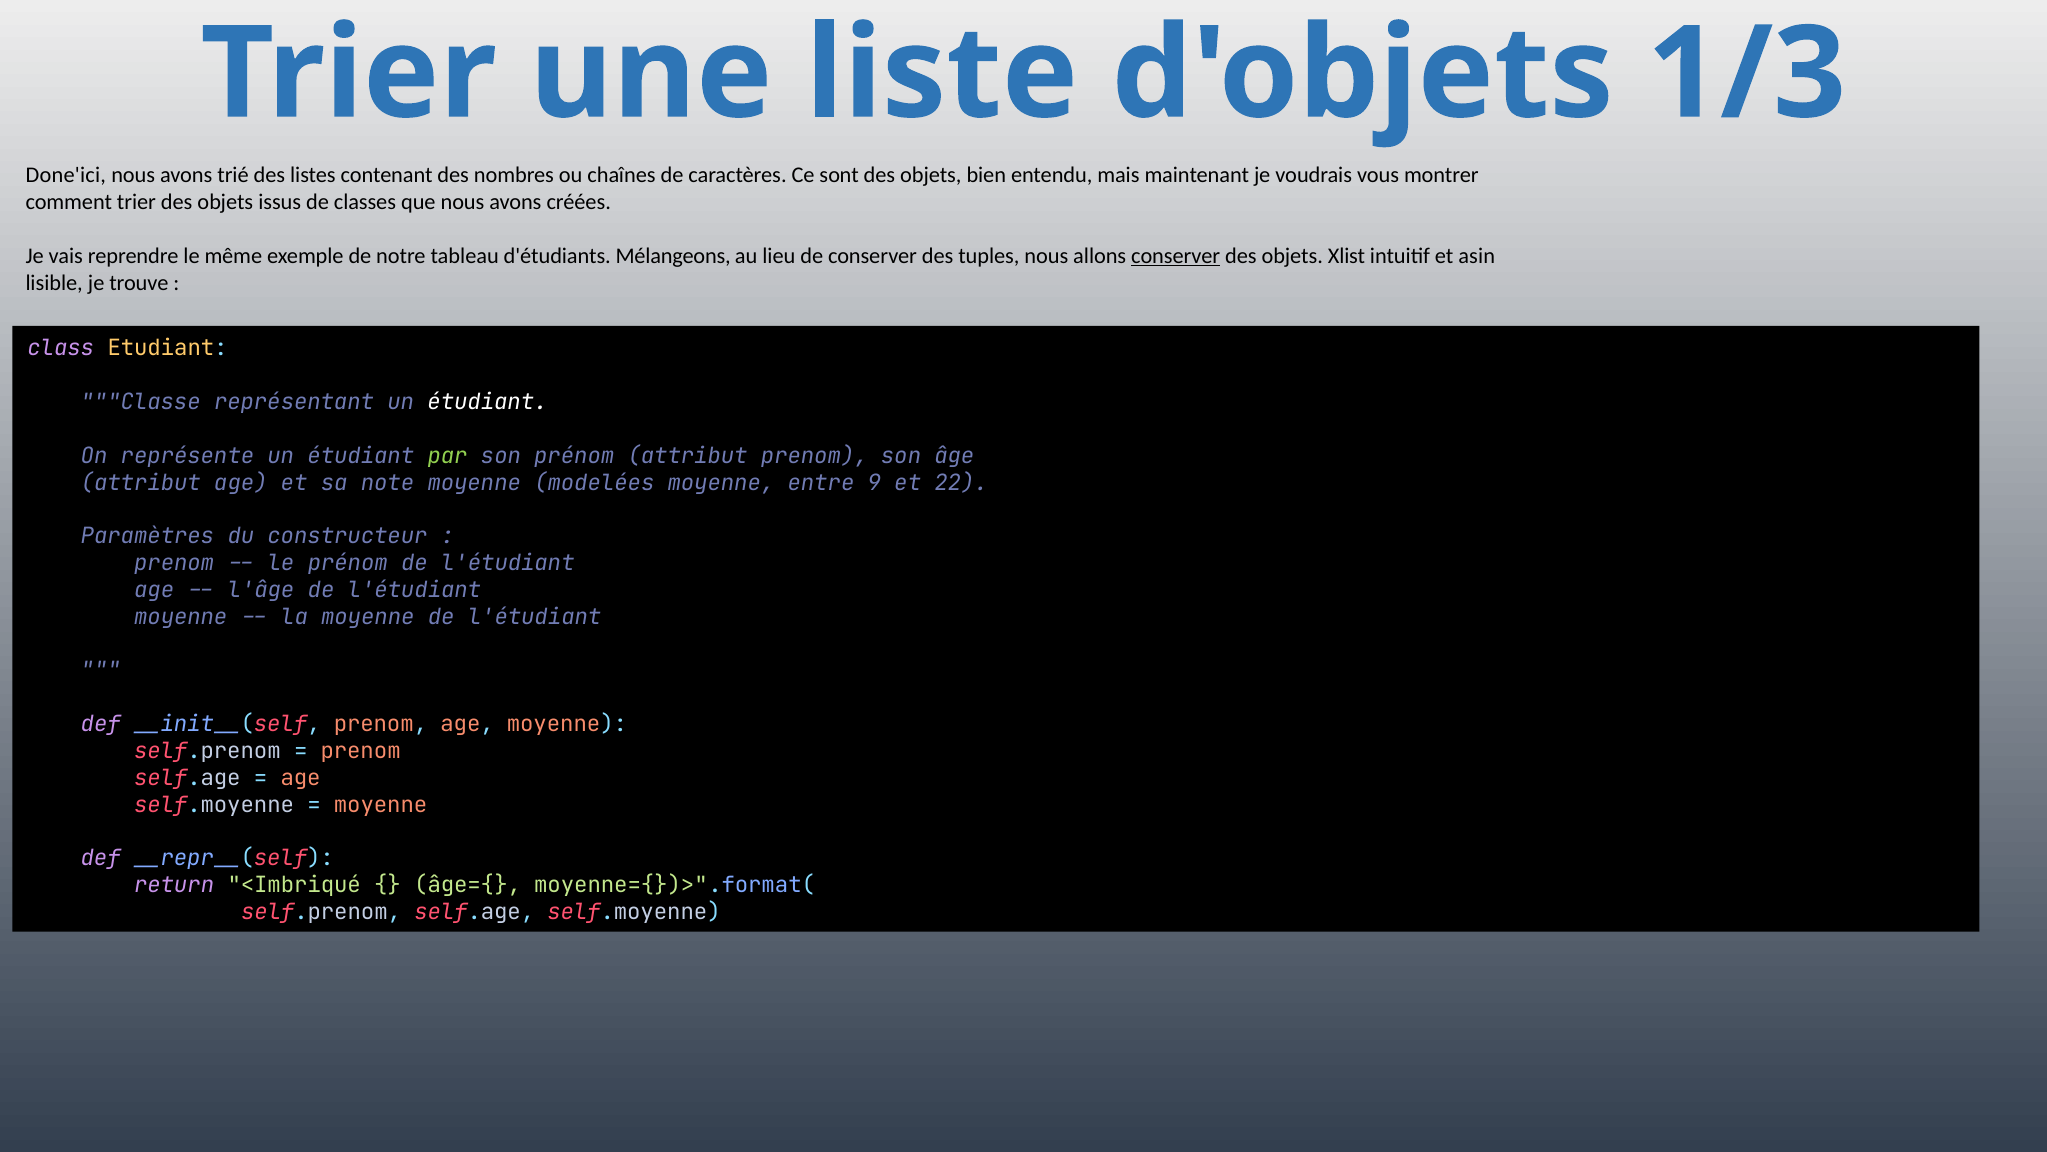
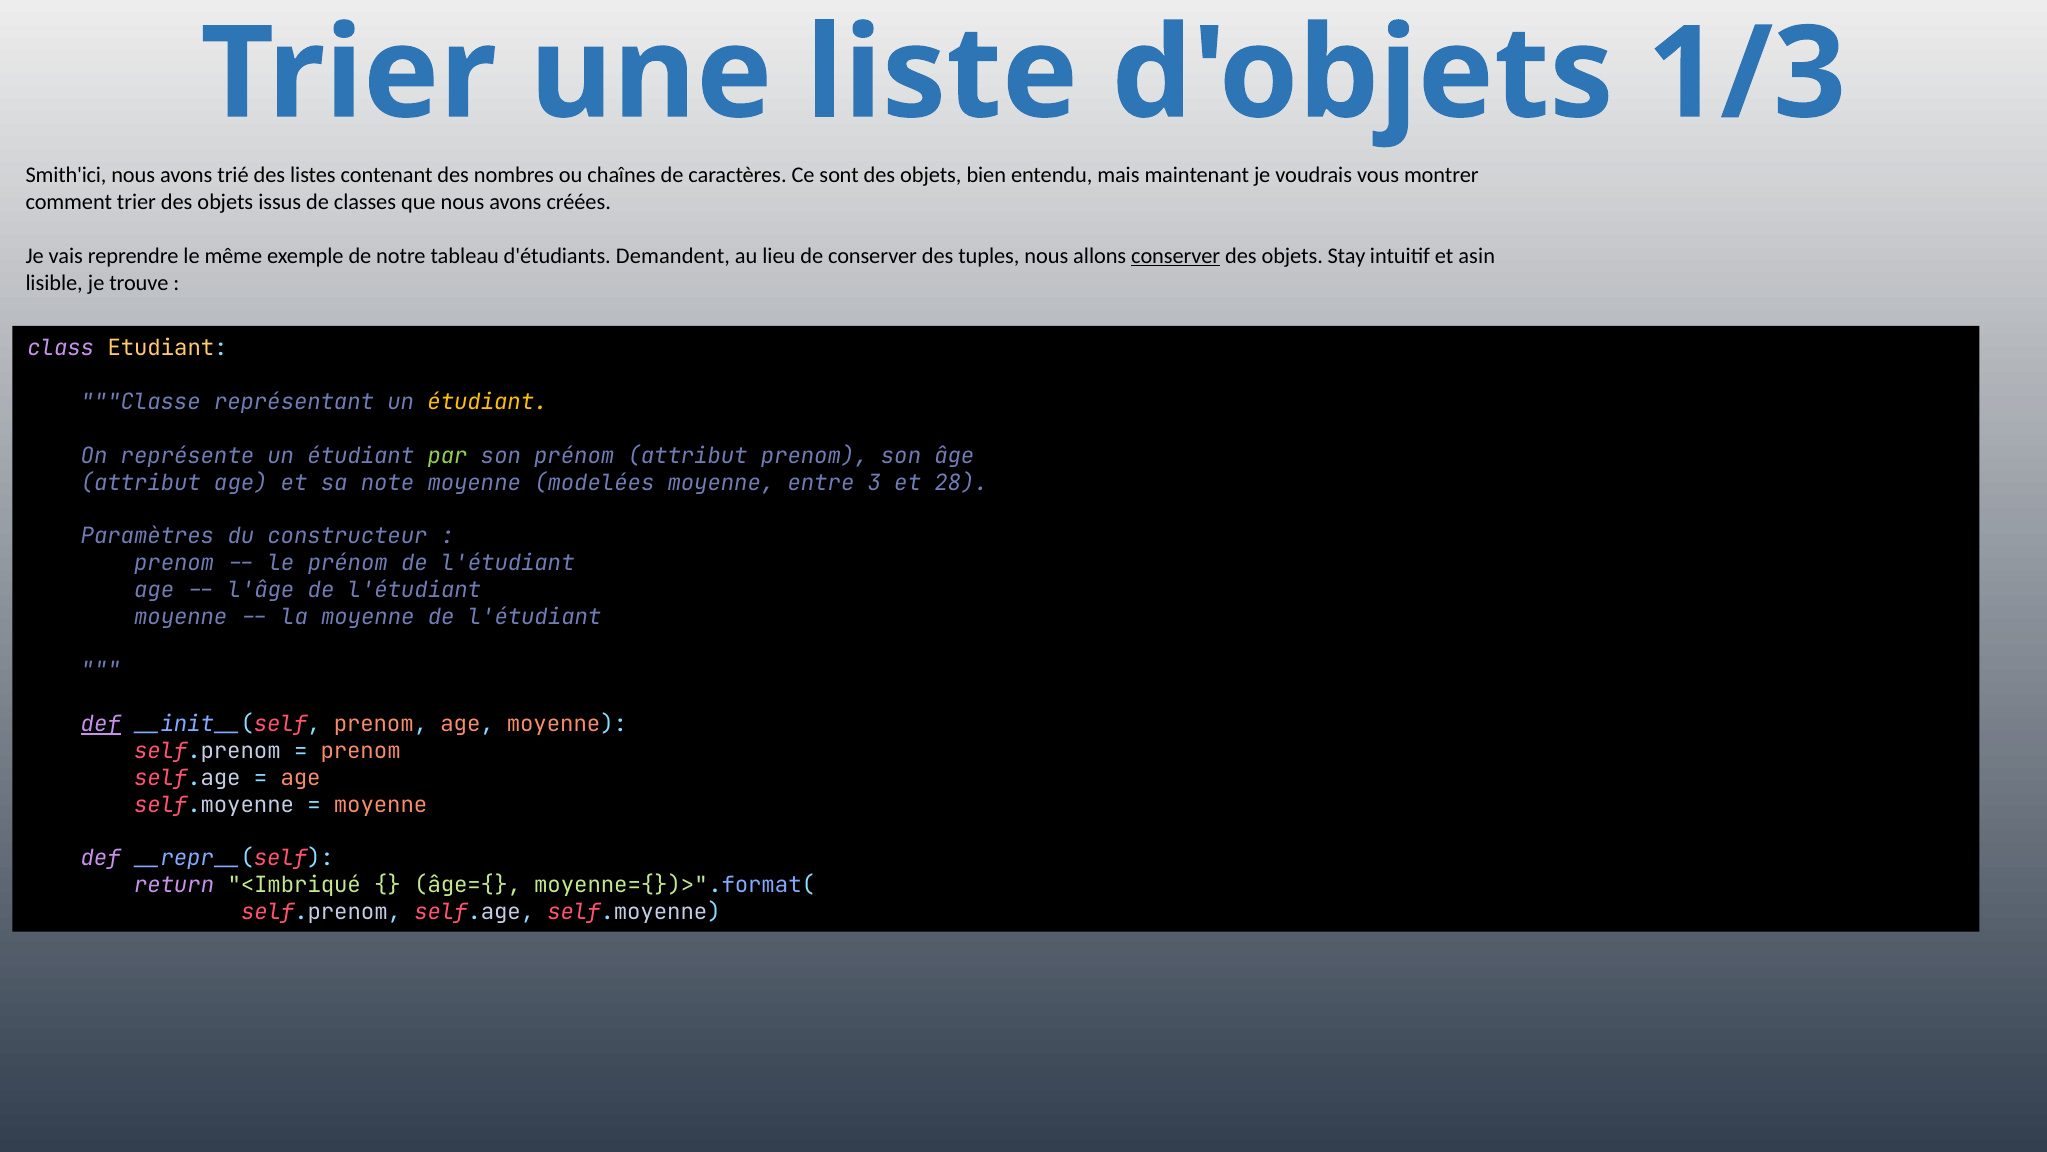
Done'ici: Done'ici -> Smith'ici (66, 175)
Mélangeons: Mélangeons -> Demandent (673, 256)
Xlist: Xlist -> Stay (1347, 256)
étudiant colour: white -> yellow (487, 402)
9: 9 -> 3 (874, 482)
22: 22 -> 28 (961, 482)
def underline: none -> present (101, 724)
